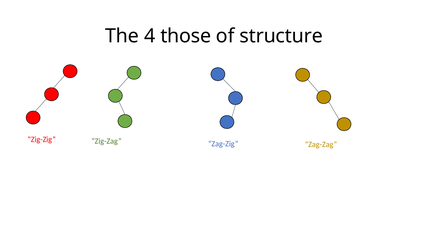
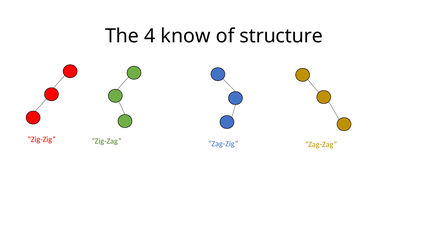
those: those -> know (186, 36)
